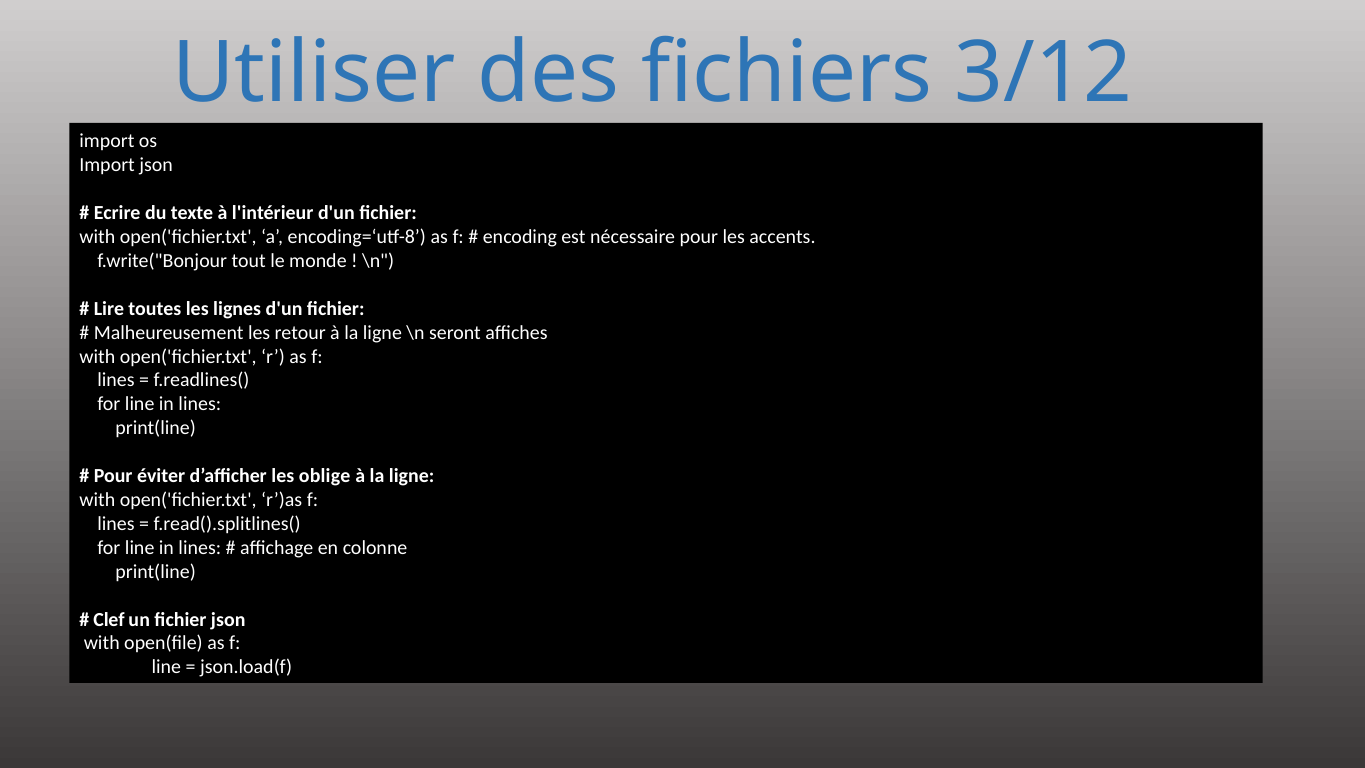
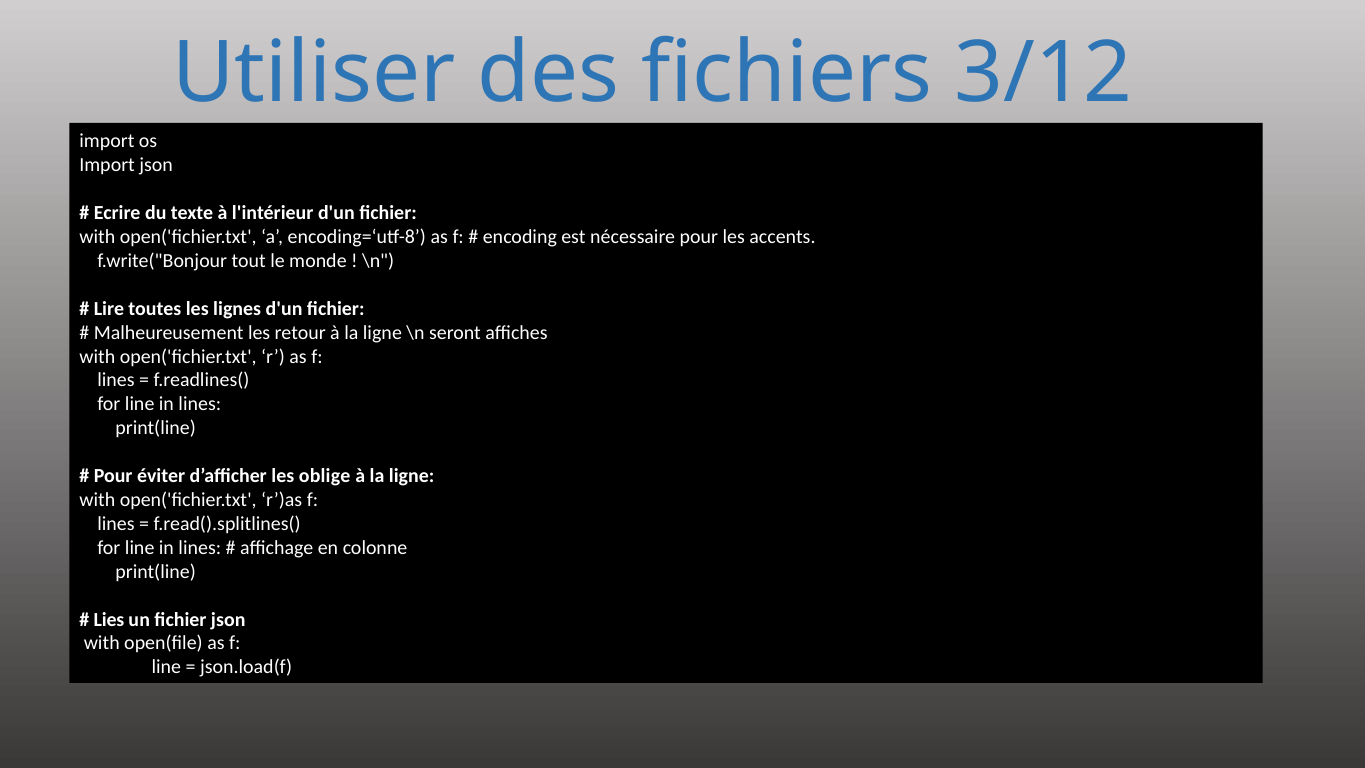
Clef: Clef -> Lies (109, 619)
